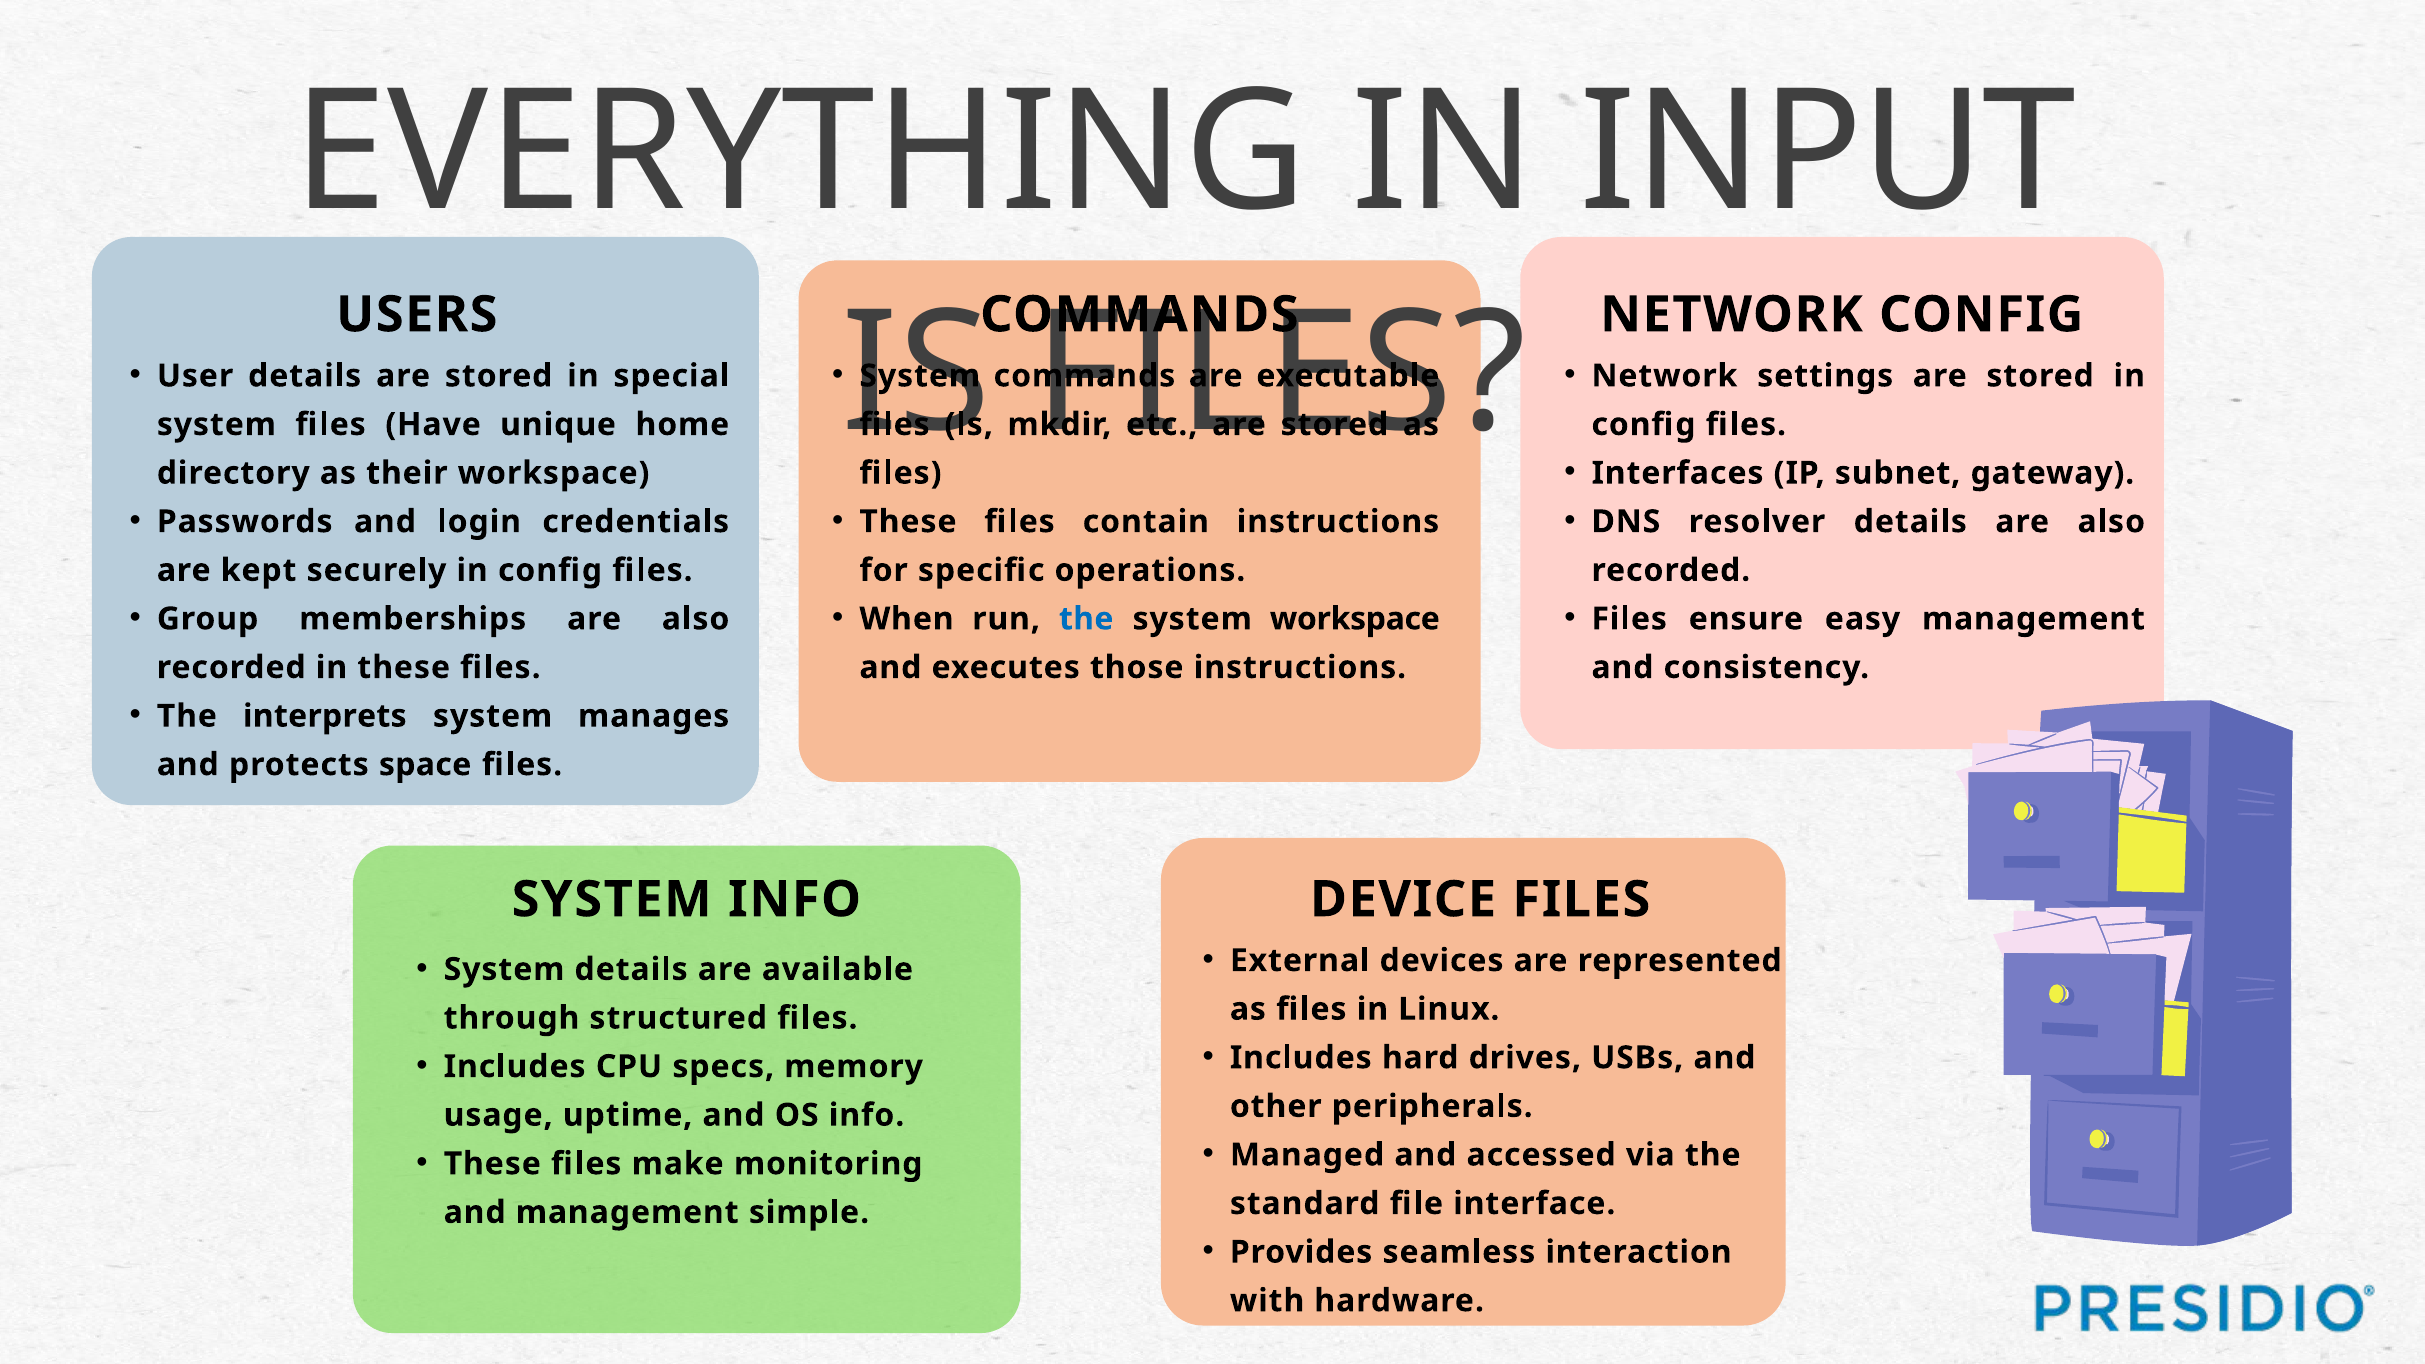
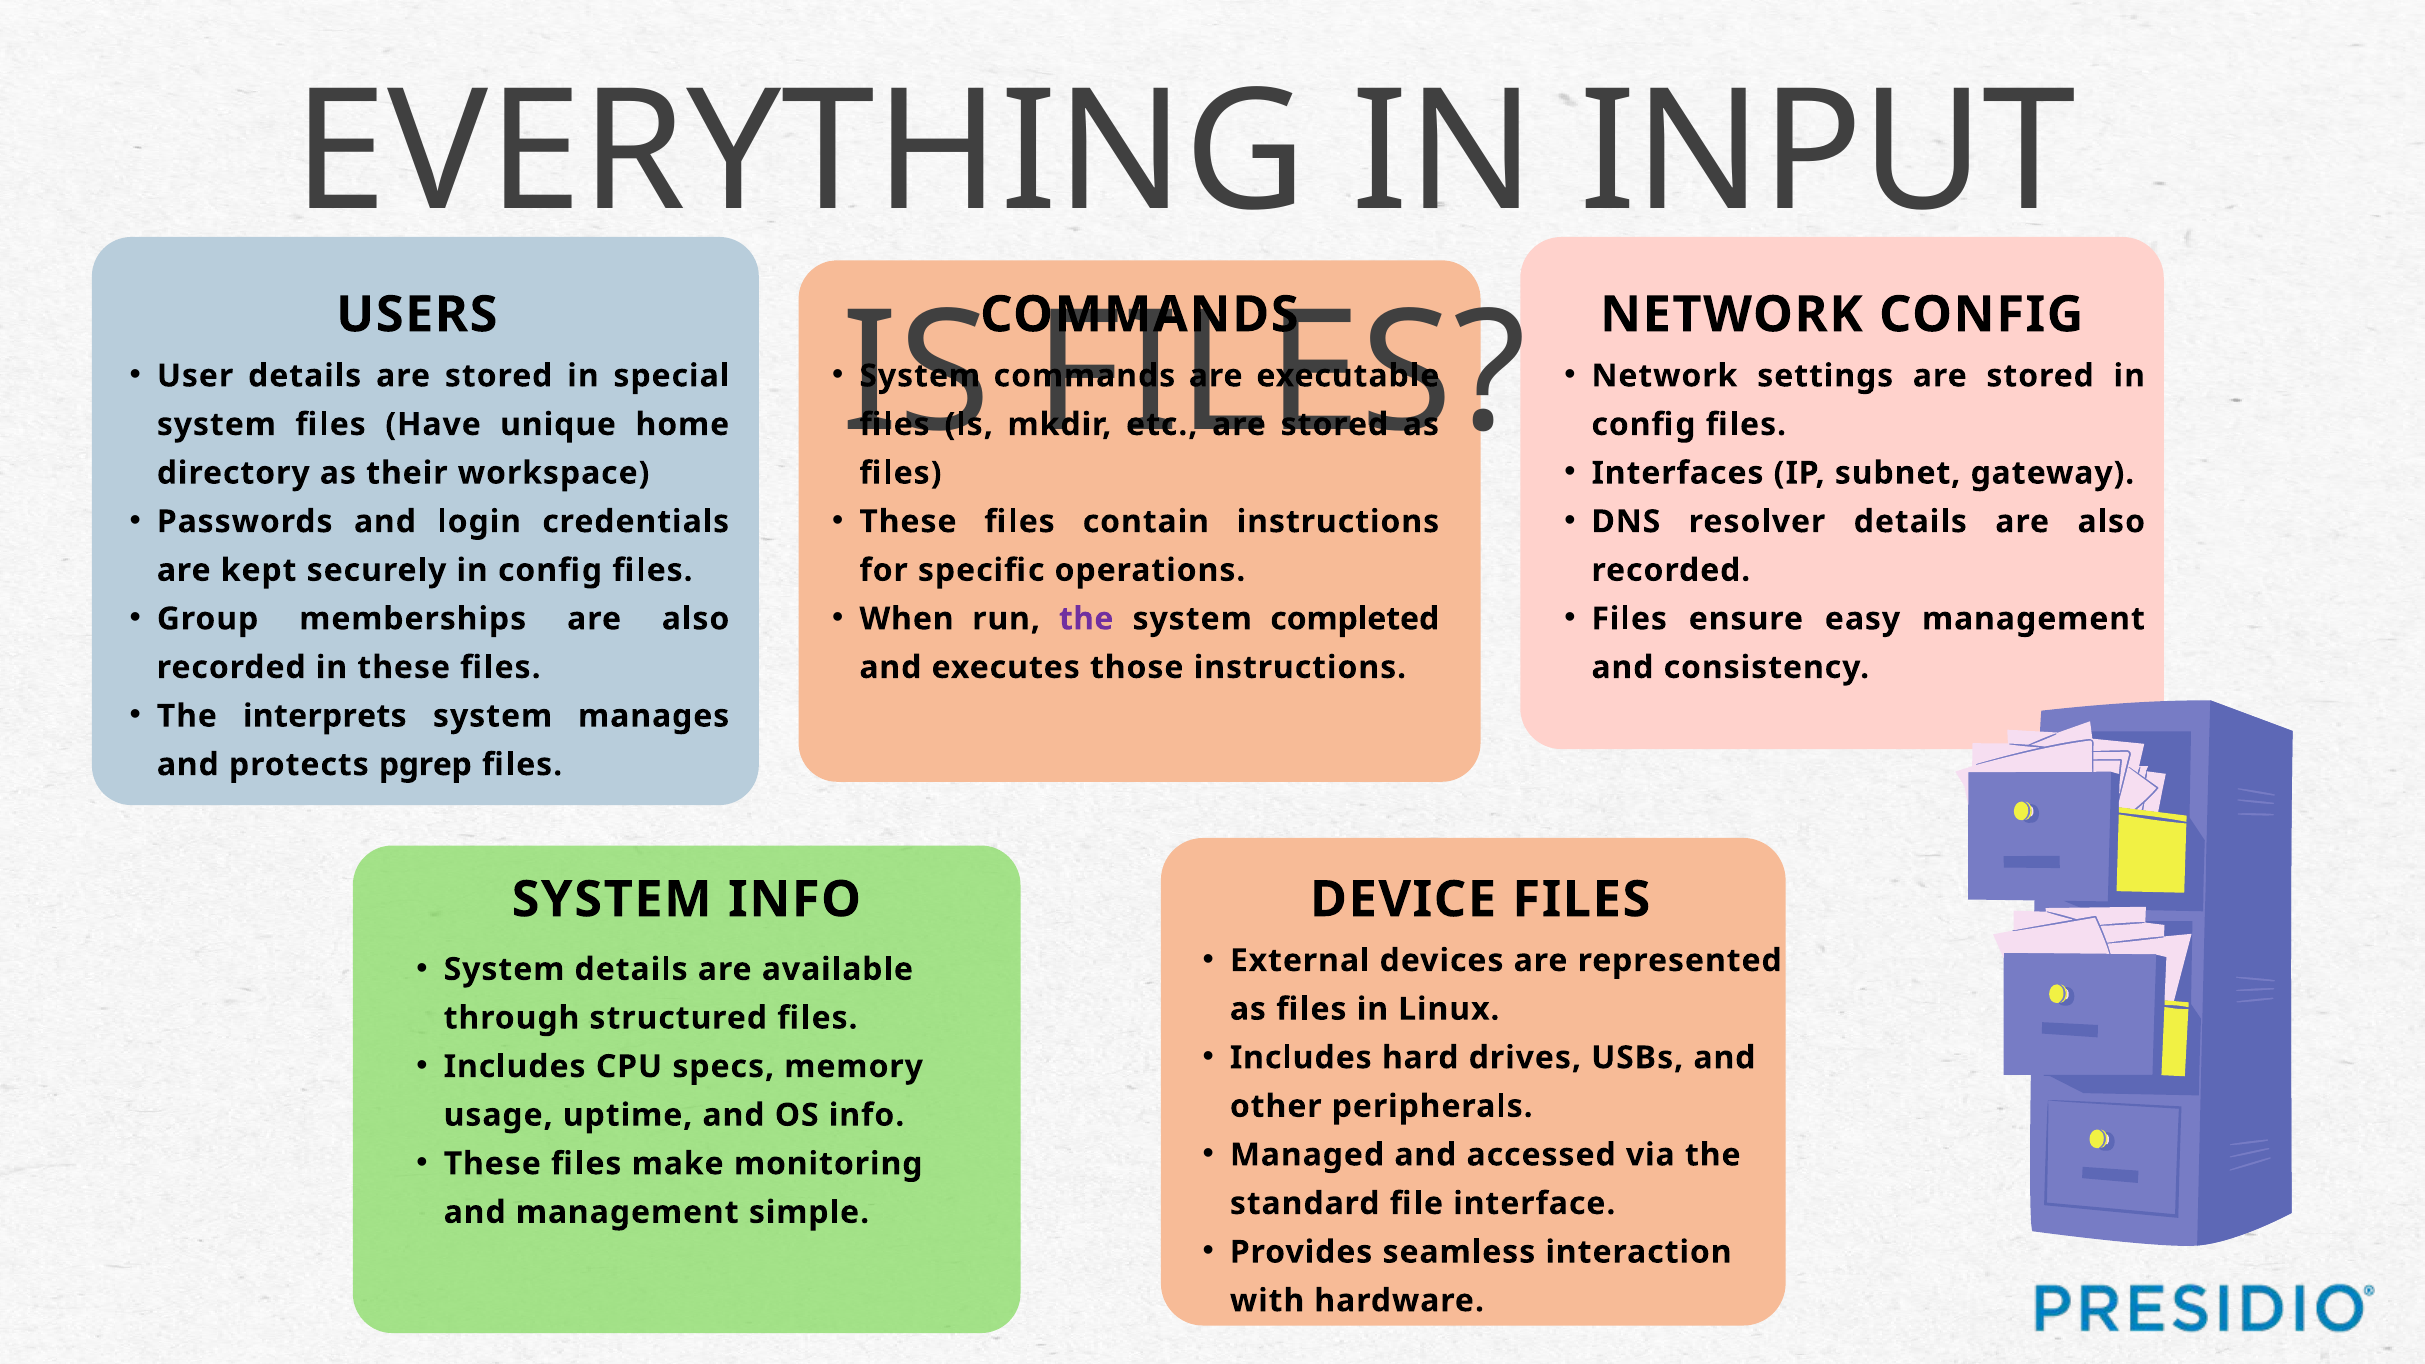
the colour: blue -> purple (1086, 619)
system workspace: workspace -> completed (1355, 619)
space: space -> pgrep (425, 765)
